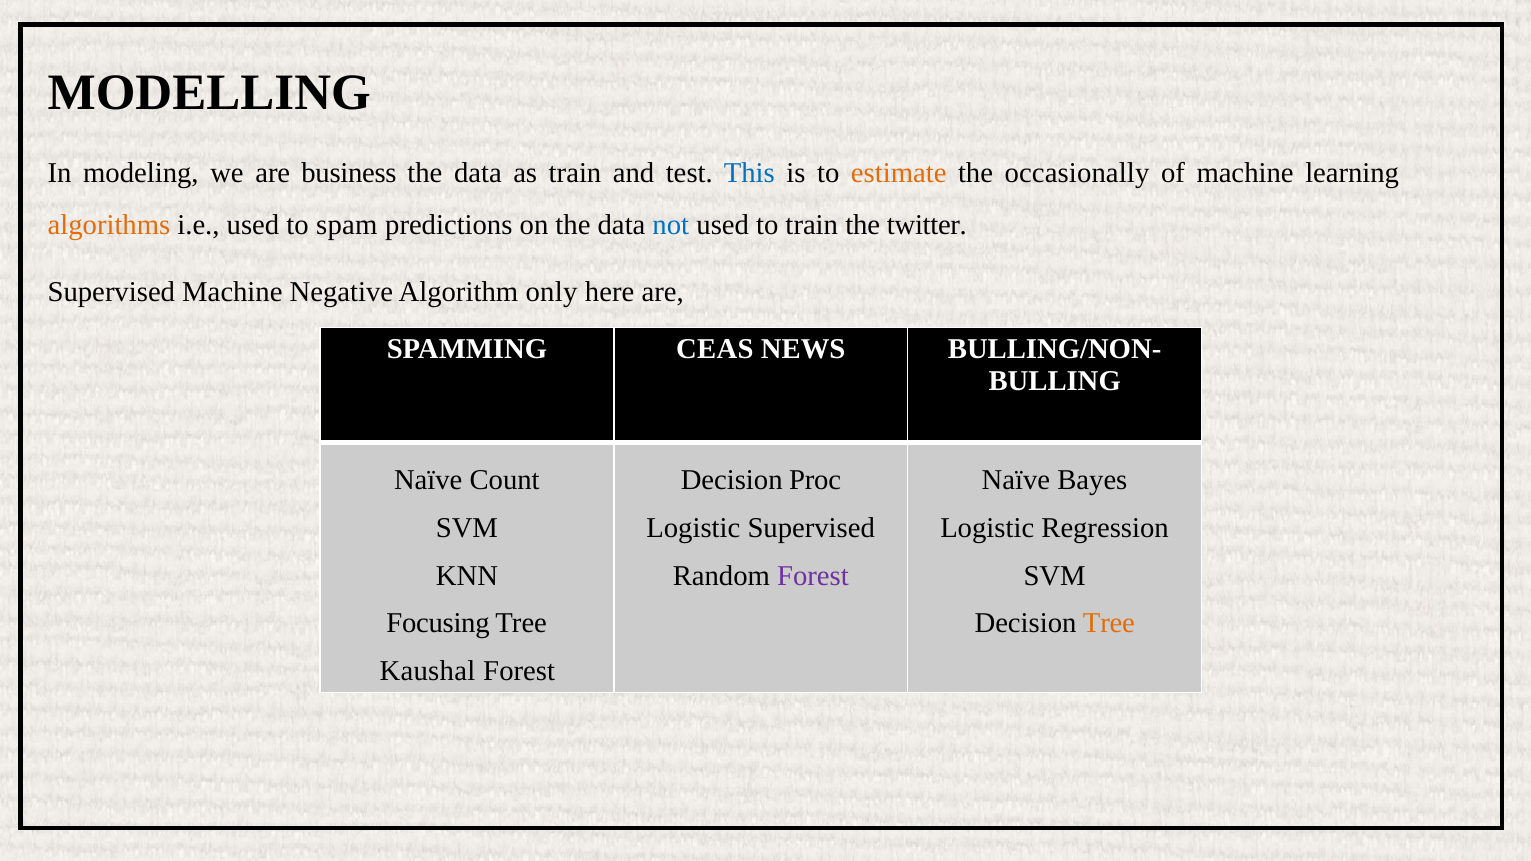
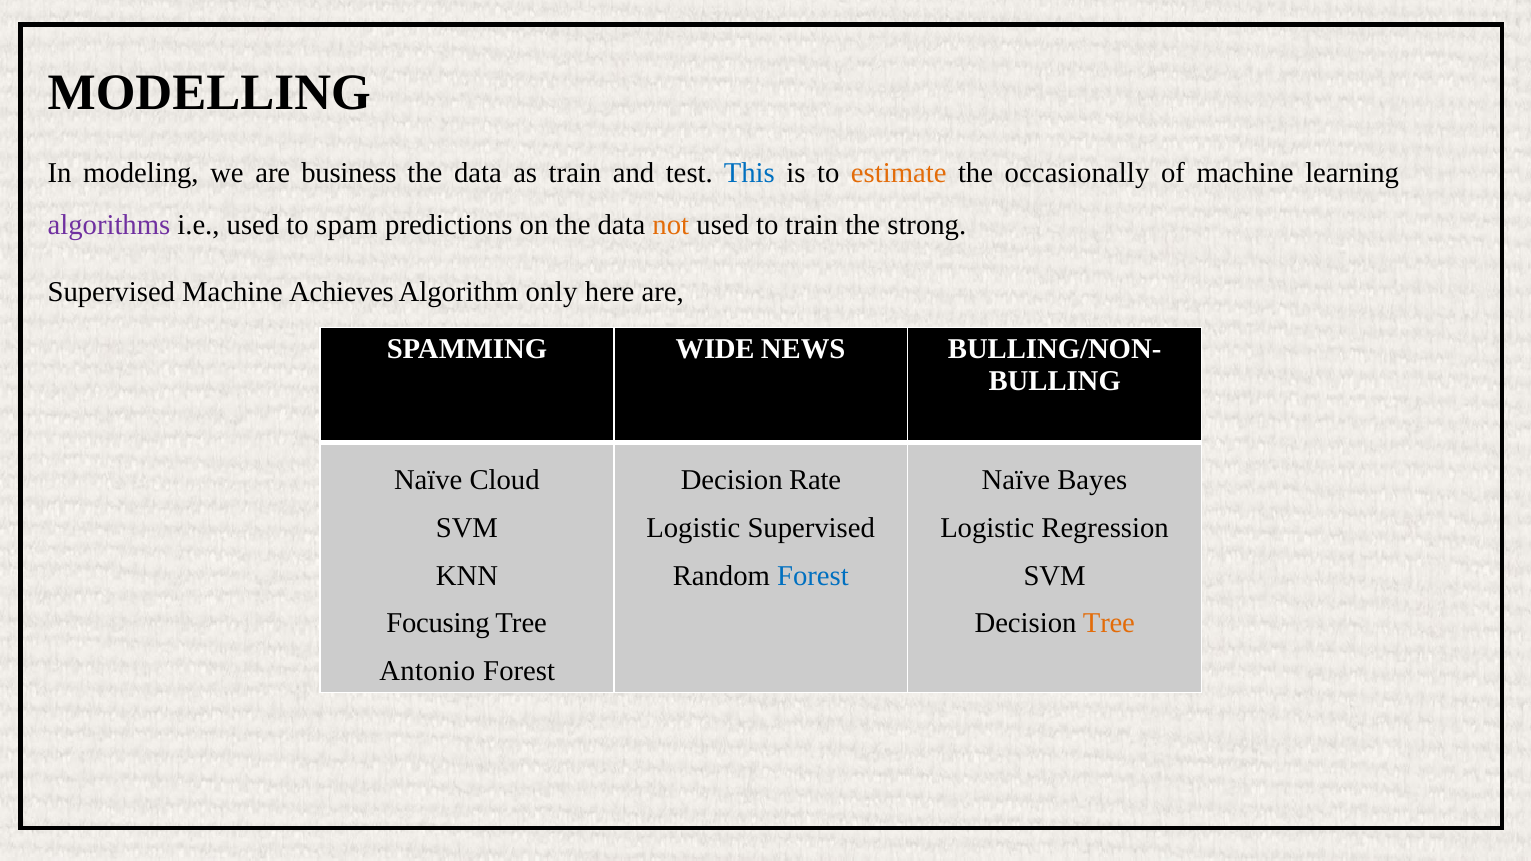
algorithms colour: orange -> purple (109, 225)
not colour: blue -> orange (671, 225)
twitter: twitter -> strong (927, 225)
Negative: Negative -> Achieves (342, 292)
CEAS: CEAS -> WIDE (715, 349)
Count: Count -> Cloud (505, 480)
Proc: Proc -> Rate (815, 480)
Forest colour: purple -> blue (813, 576)
Kaushal: Kaushal -> Antonio (427, 671)
